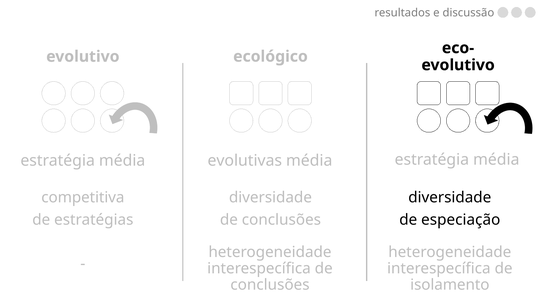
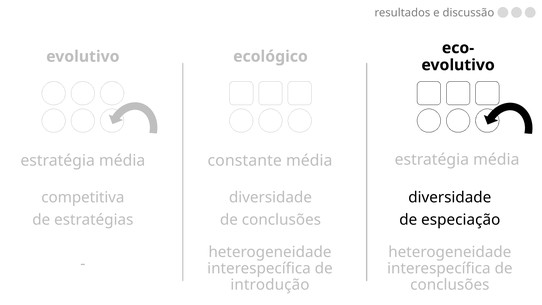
evolutivas: evolutivas -> constante (245, 160)
conclusões: conclusões -> introdução (270, 285)
isolamento: isolamento -> conclusões (450, 285)
